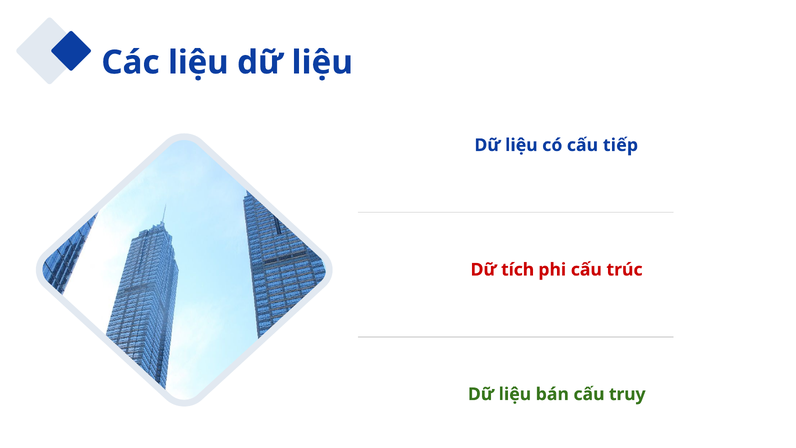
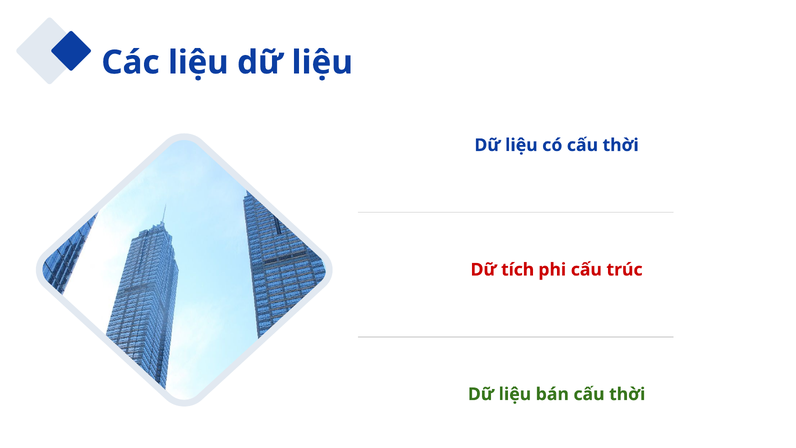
có cấu tiếp: tiếp -> thời (621, 145)
bán cấu truy: truy -> thời (627, 394)
